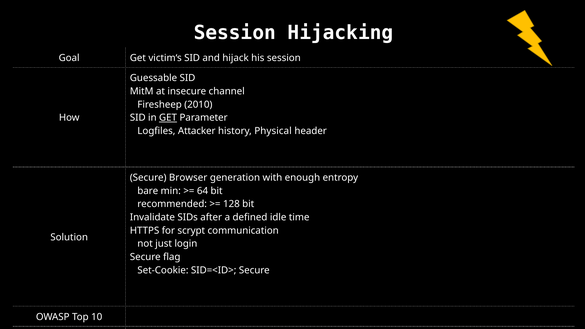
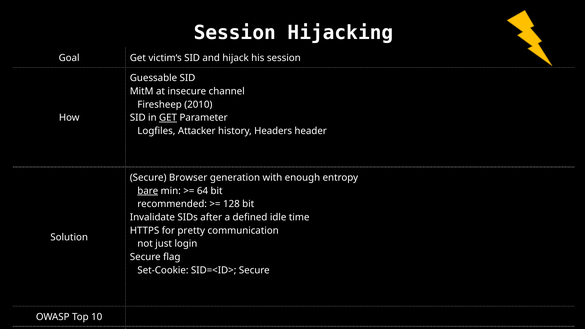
Physical: Physical -> Headers (273, 131)
bare underline: none -> present (148, 191)
scrypt: scrypt -> pretty (191, 231)
